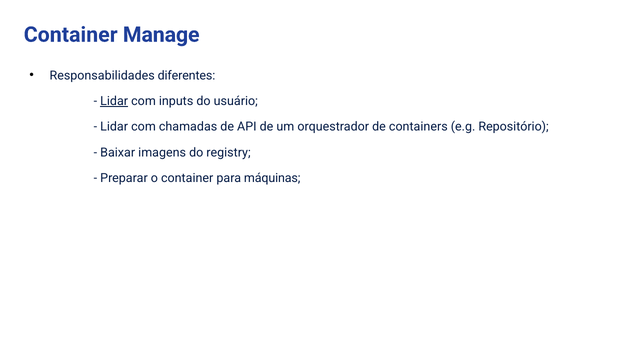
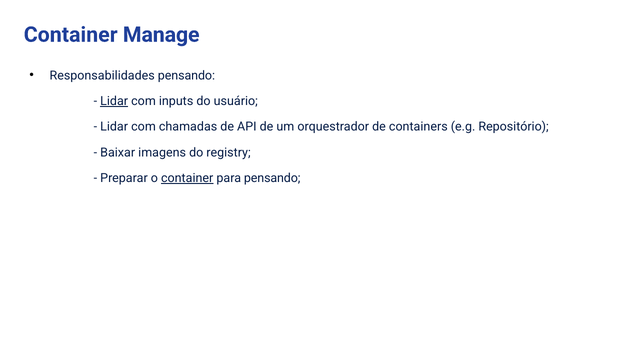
Responsabilidades diferentes: diferentes -> pensando (186, 75)
container underline: none -> present (187, 178)
para máquinas: máquinas -> pensando (272, 178)
